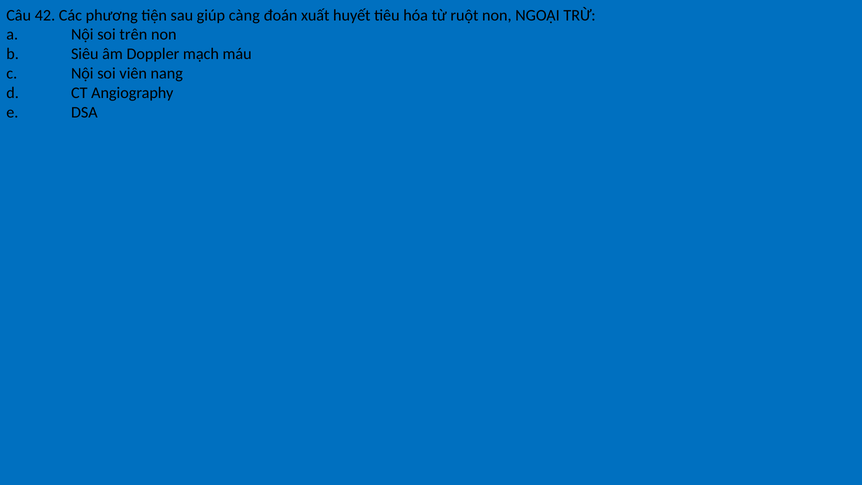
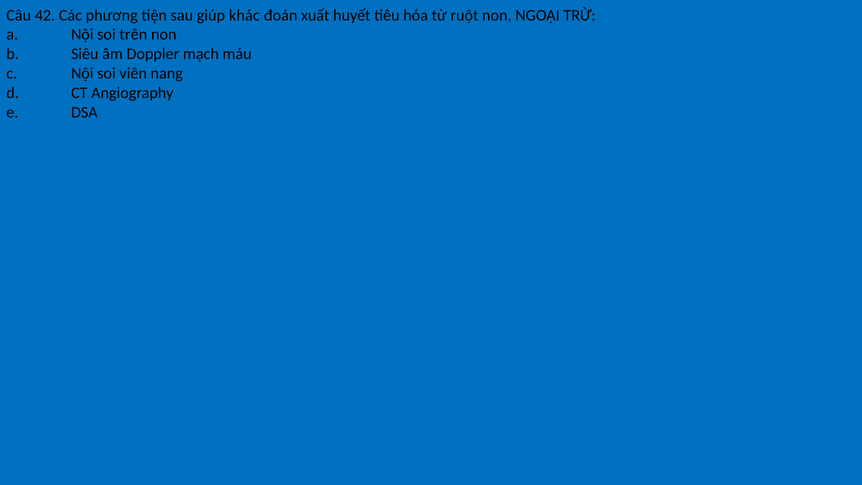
càng: càng -> khác (244, 15)
